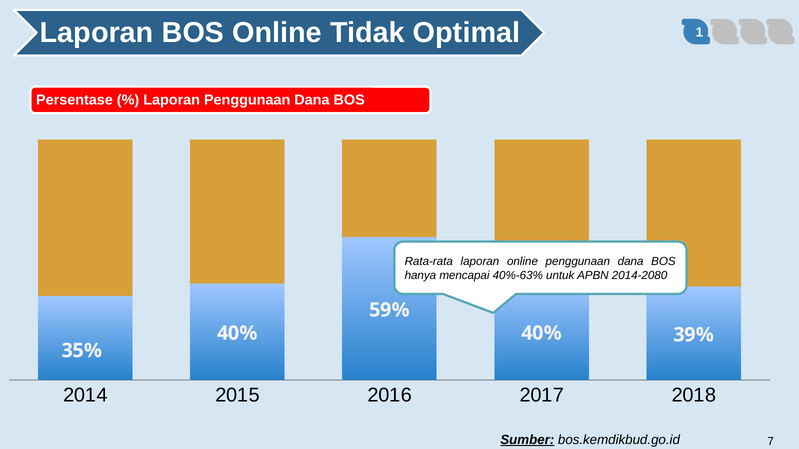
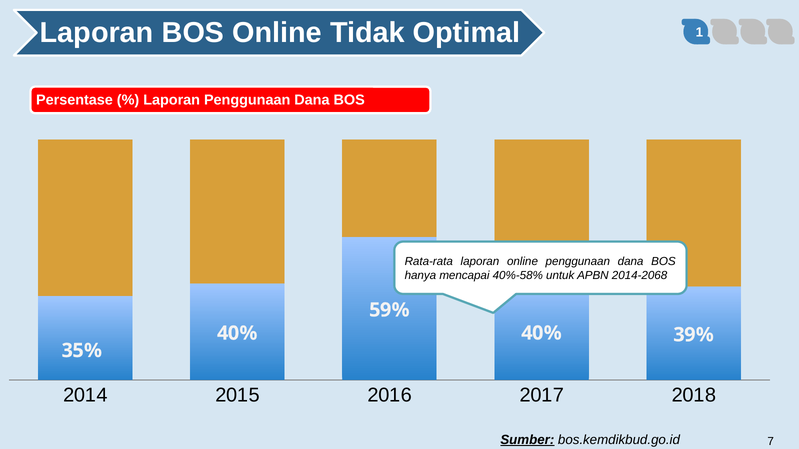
40%-63%: 40%-63% -> 40%-58% (518, 276)
2014-2080: 2014-2080 -> 2014-2068 (640, 276)
